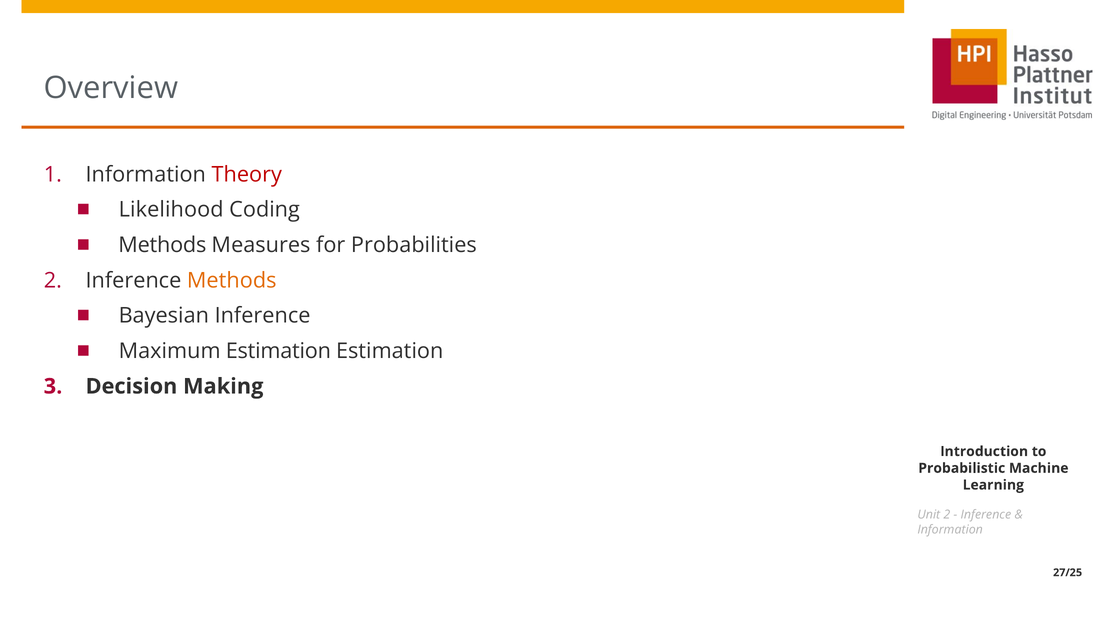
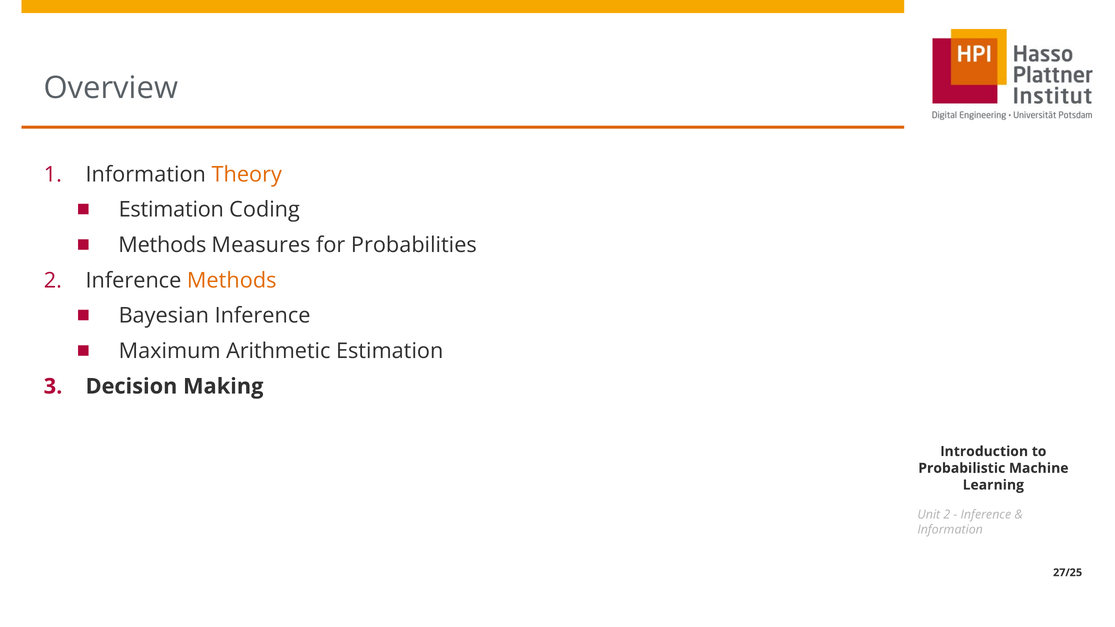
Theory colour: red -> orange (247, 174)
Likelihood: Likelihood -> Estimation (171, 210)
Maximum Estimation: Estimation -> Arithmetic (278, 351)
